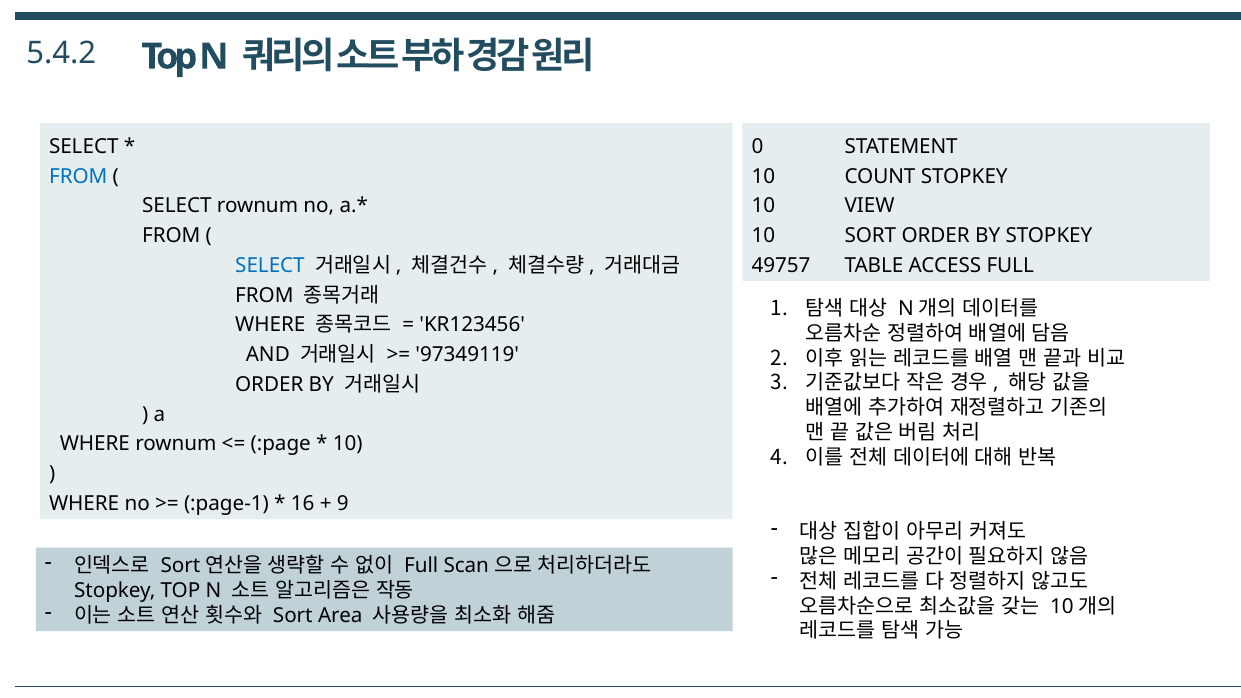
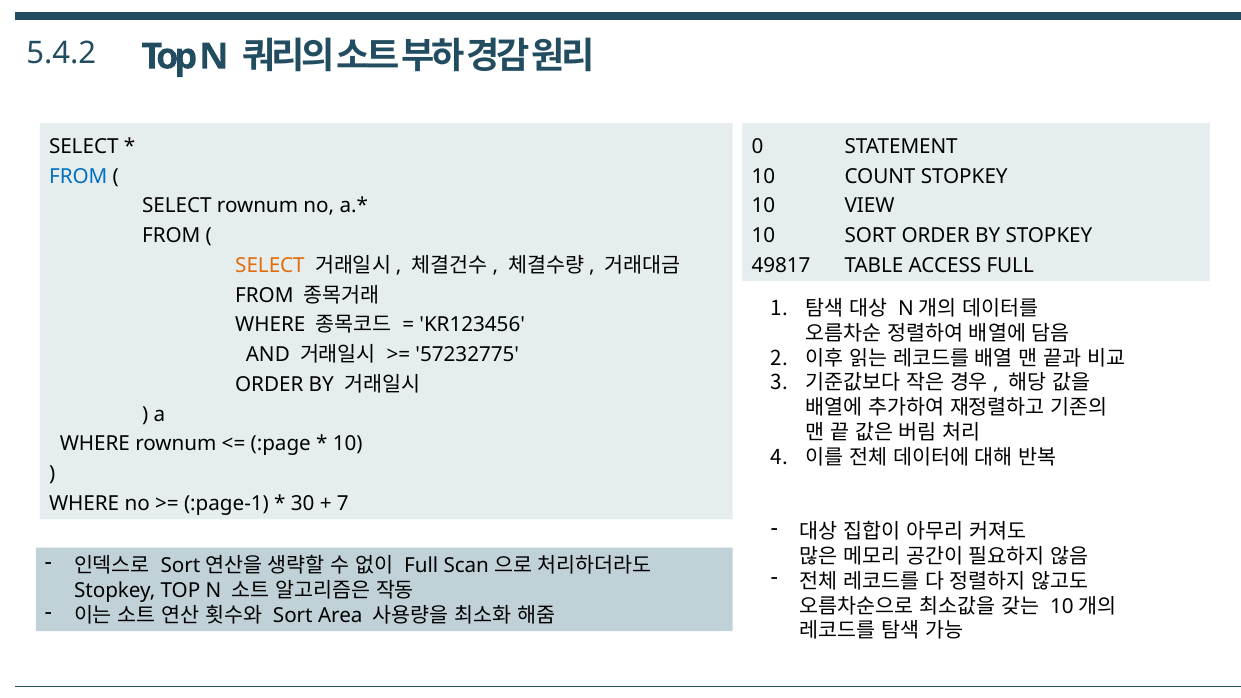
SELECT colour: blue -> orange (270, 266)
49757: 49757 -> 49817 (781, 266)
97349119: 97349119 -> 57232775 (467, 355)
16: 16 -> 30 (303, 504)
9: 9 -> 7 (343, 504)
